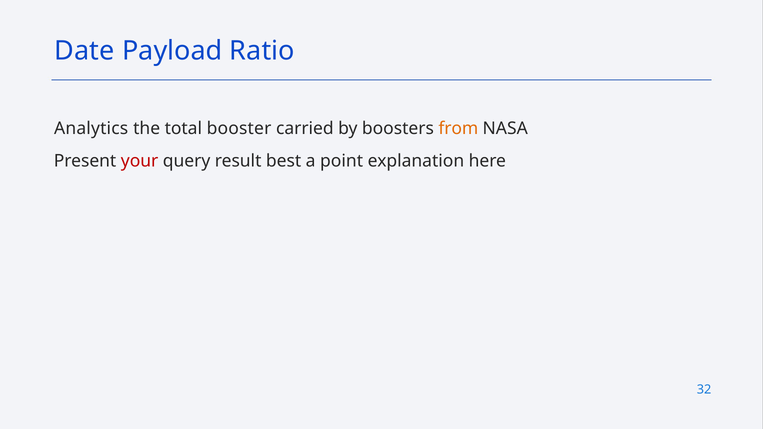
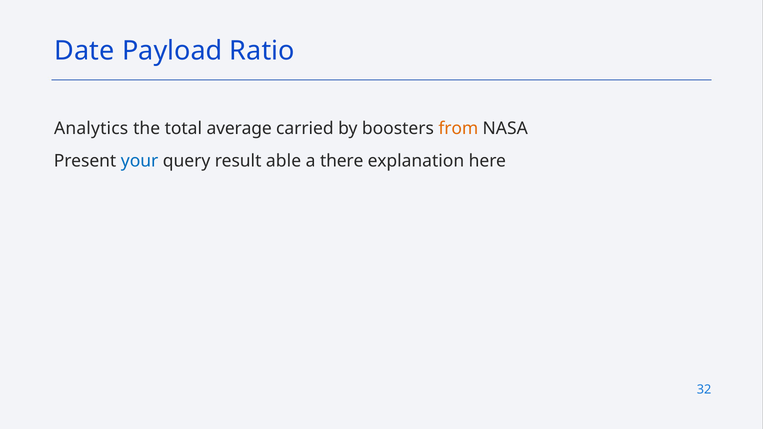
booster: booster -> average (239, 129)
your colour: red -> blue (140, 161)
best: best -> able (284, 161)
point: point -> there (342, 161)
